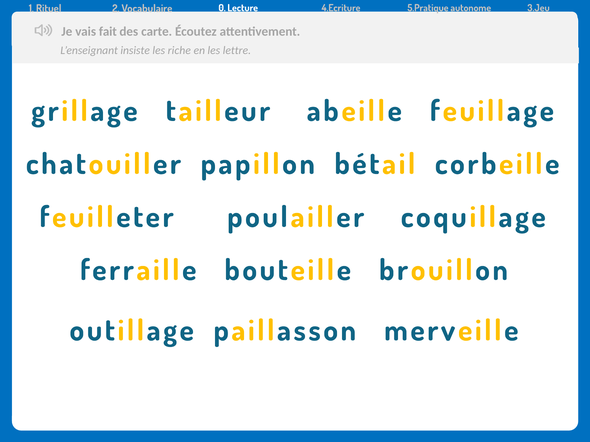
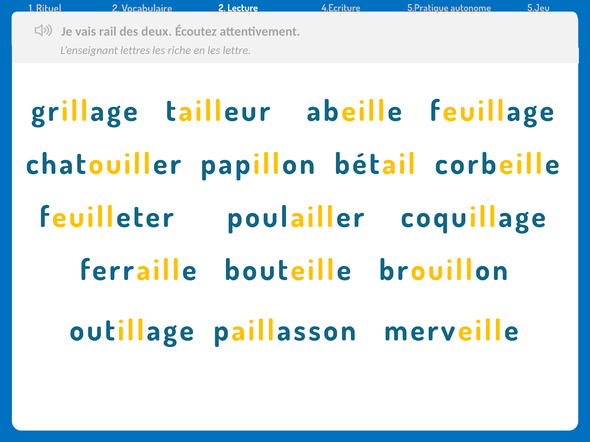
Vocabulaire 0: 0 -> 2 (222, 8)
3.Jeu: 3.Jeu -> 5.Jeu (539, 8)
fait: fait -> rail (108, 32)
carte: carte -> deux (157, 32)
insiste: insiste -> lettres (135, 51)
